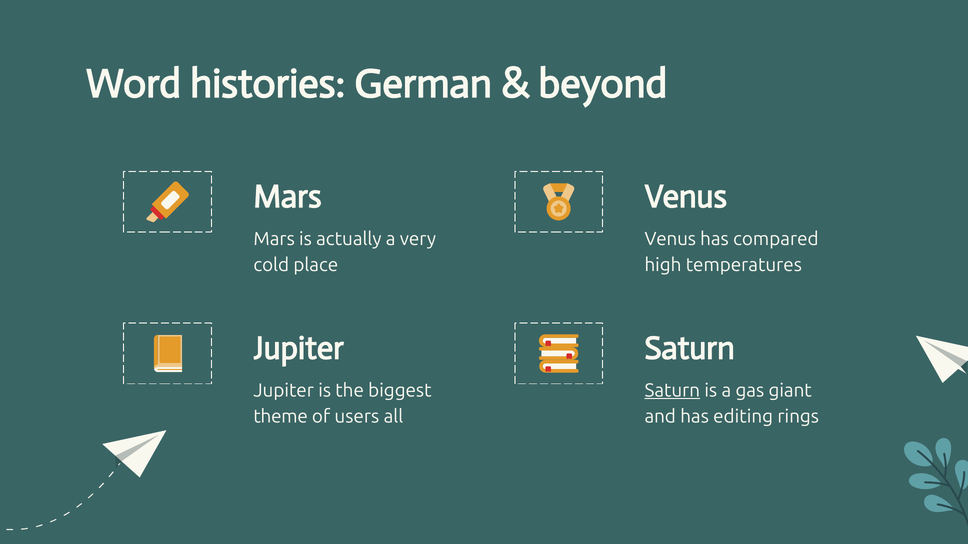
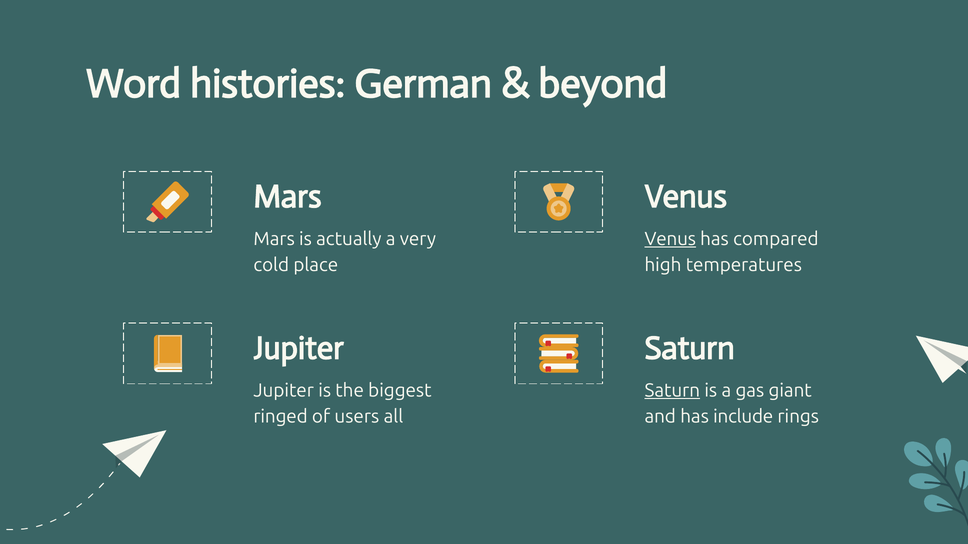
Venus underline: none -> present (670, 239)
theme: theme -> ringed (281, 417)
editing: editing -> include (743, 417)
